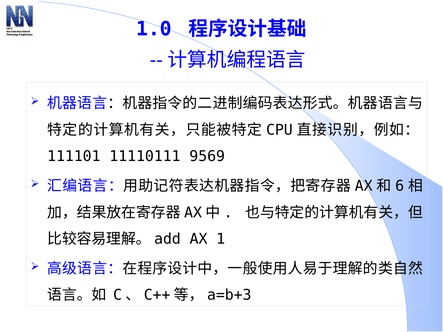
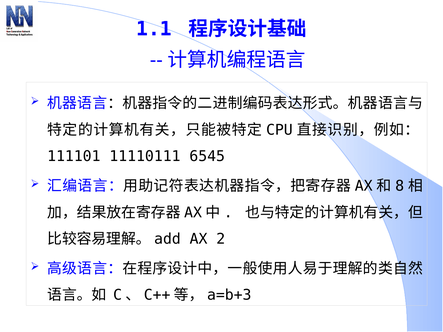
1.0: 1.0 -> 1.1 (154, 29)
9569: 9569 -> 6545 (207, 157)
6: 6 -> 8 (400, 186)
1: 1 -> 2 (221, 239)
